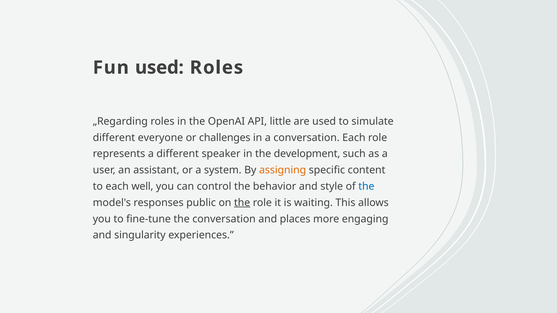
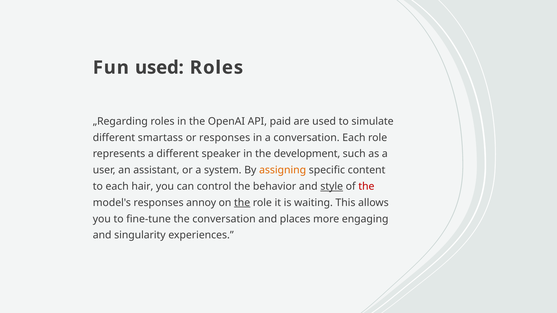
little: little -> paid (280, 121)
everyone: everyone -> smartass (160, 138)
or challenges: challenges -> responses (225, 138)
well: well -> hair (142, 187)
style underline: none -> present (332, 187)
the colour: blue -> red (366, 187)
public: public -> annoy (201, 203)
